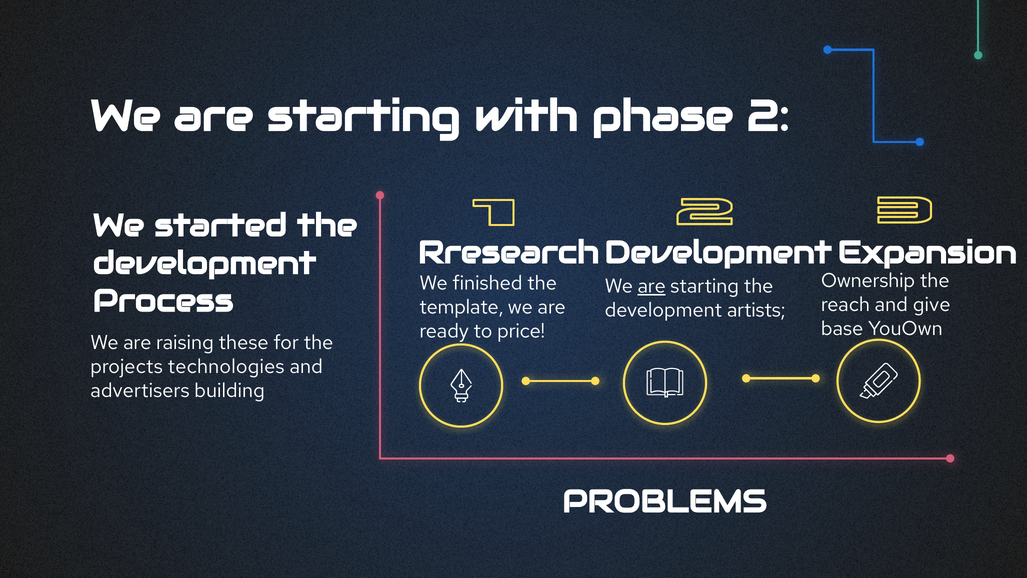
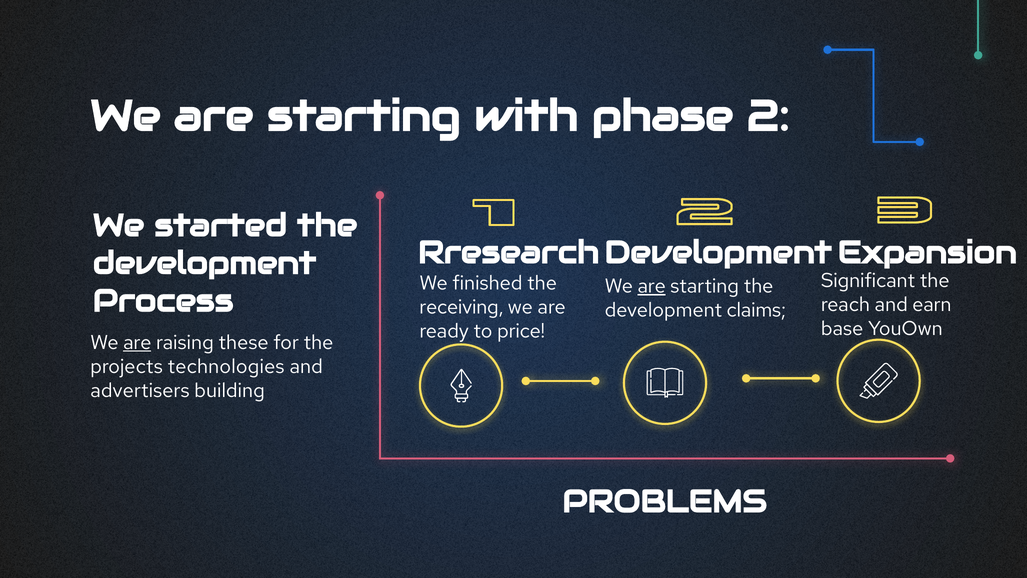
Ownership: Ownership -> Significant (868, 281)
give: give -> earn (932, 305)
template: template -> receiving (461, 307)
artists: artists -> claims (756, 310)
are underline: none -> present (137, 342)
